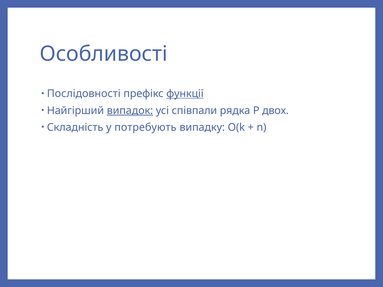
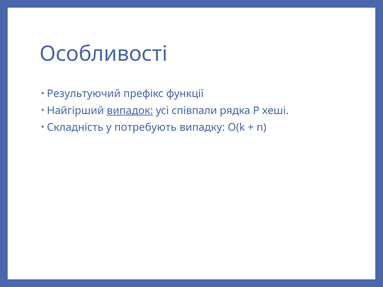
Послідовності: Послідовності -> Результуючий (84, 94)
функції underline: present -> none (185, 94)
двох: двох -> хеші (275, 111)
